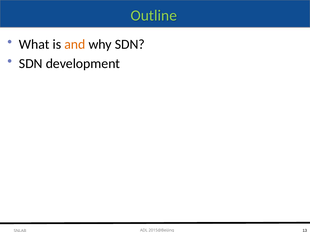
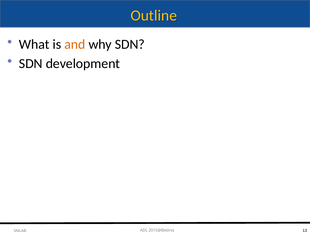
Outline colour: light green -> yellow (154, 16)
